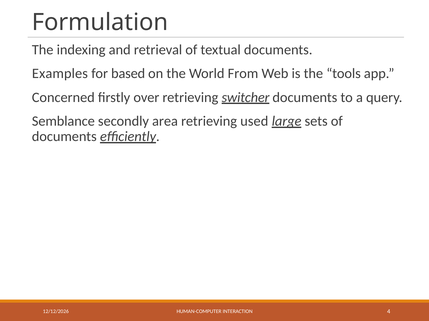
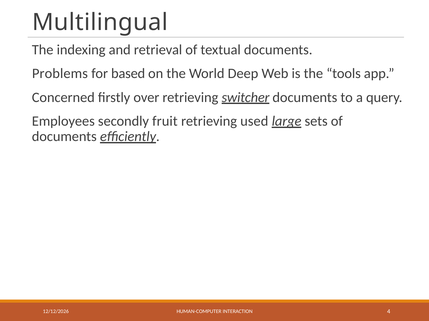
Formulation: Formulation -> Multilingual (100, 22)
Examples: Examples -> Problems (60, 74)
From: From -> Deep (243, 74)
Semblance: Semblance -> Employees (63, 121)
area: area -> fruit (165, 121)
